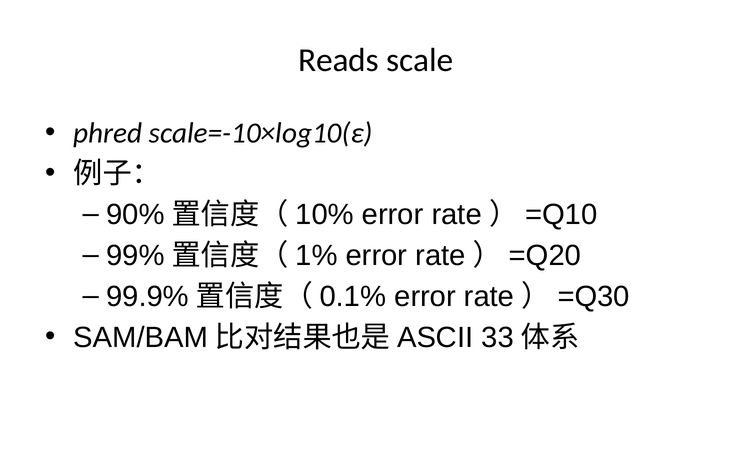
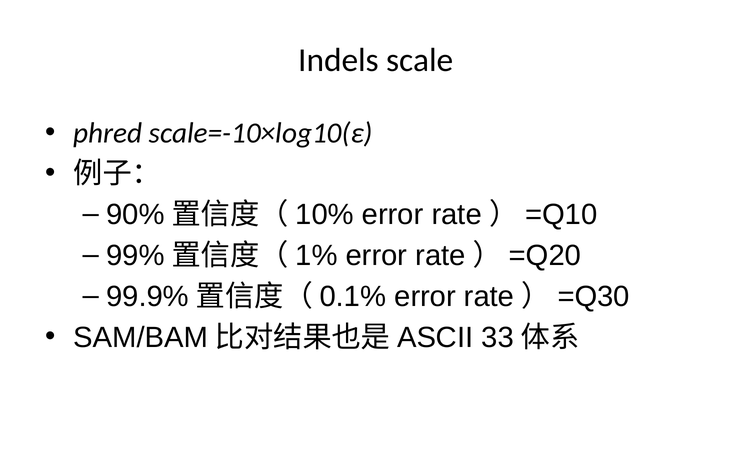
Reads: Reads -> Indels (339, 60)
